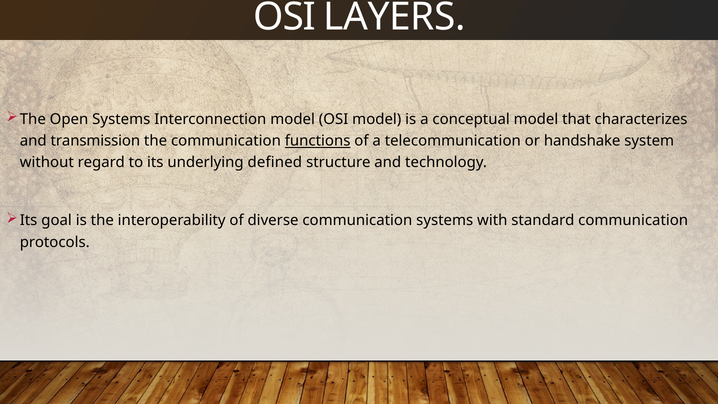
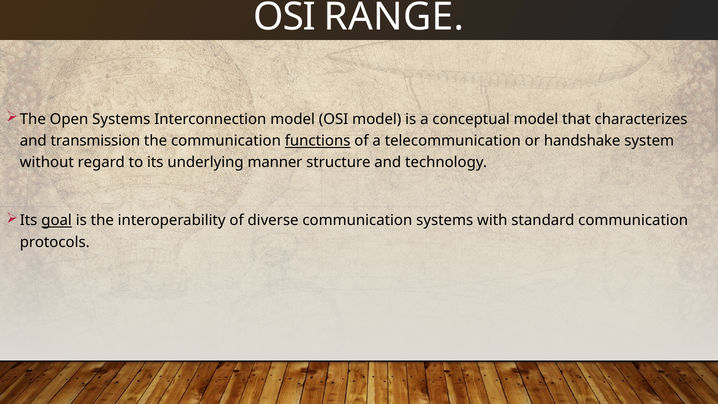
LAYERS: LAYERS -> RANGE (394, 17)
defined: defined -> manner (275, 162)
goal underline: none -> present (57, 220)
